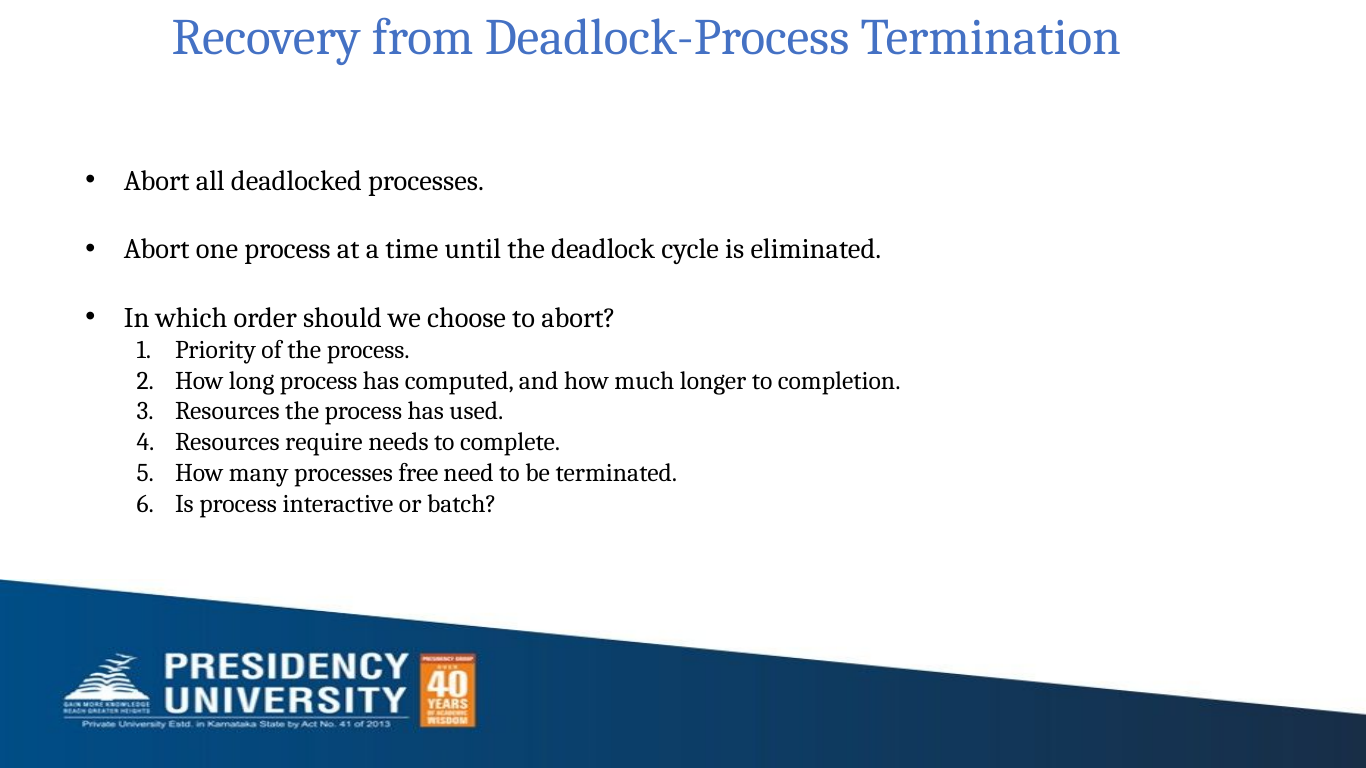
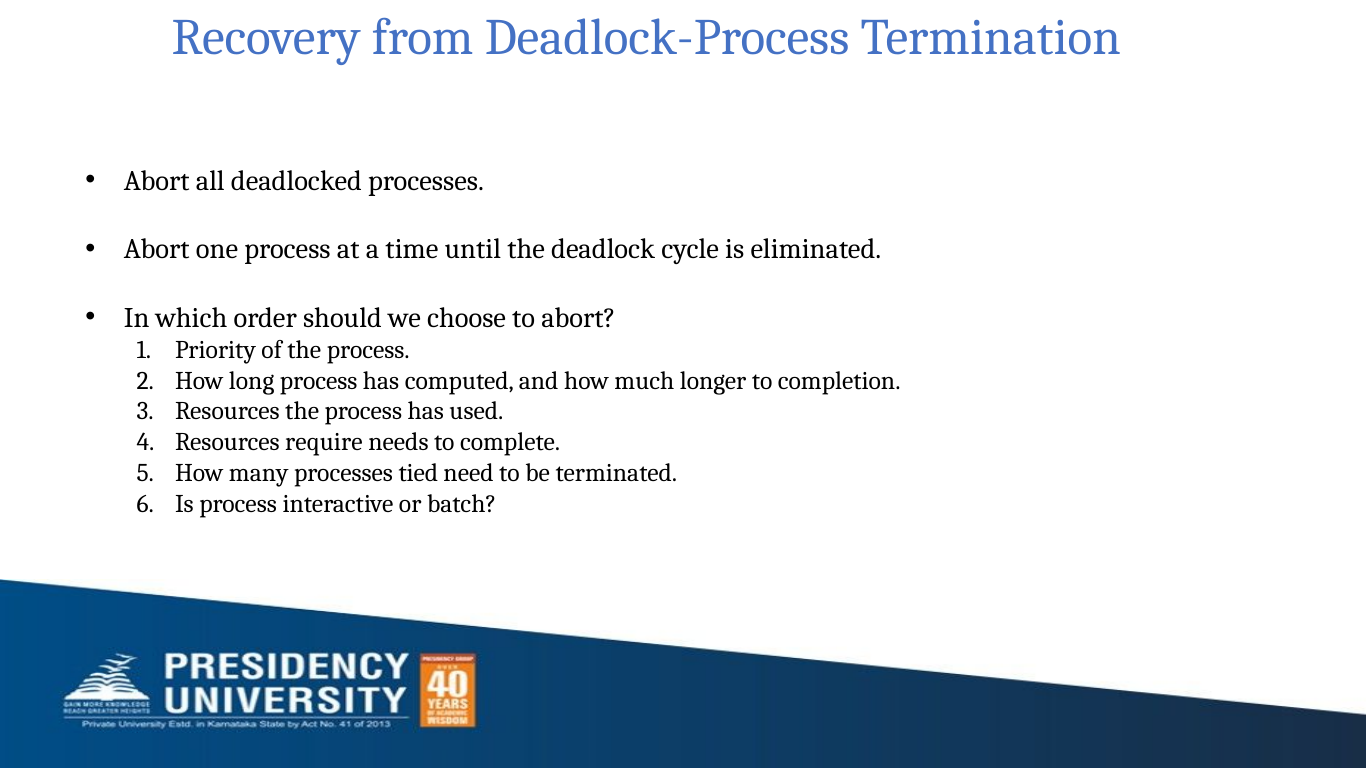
free: free -> tied (418, 473)
